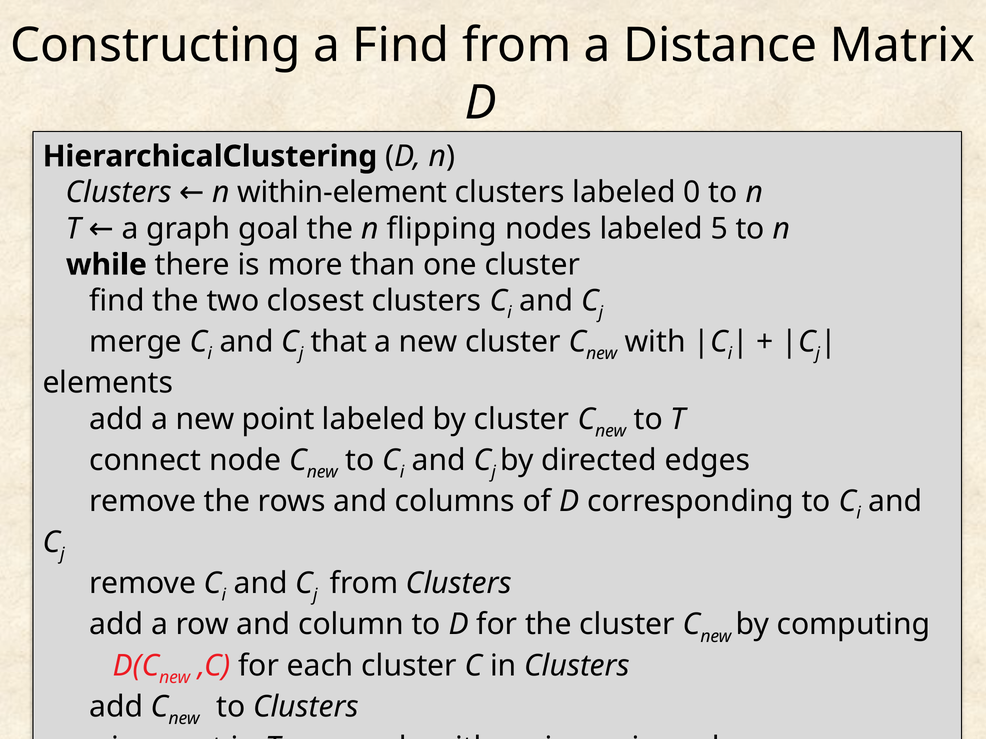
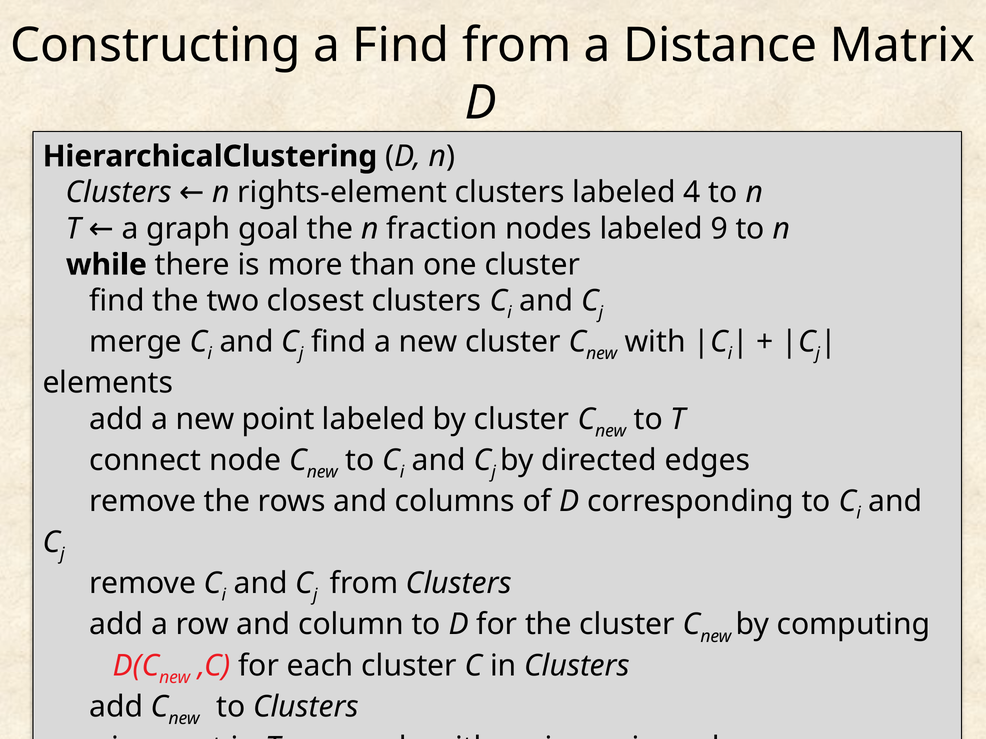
within-element: within-element -> rights-element (342, 193)
0: 0 -> 4 (692, 193)
flipping: flipping -> fraction (442, 229)
5: 5 -> 9 (719, 229)
that: that -> find (339, 342)
